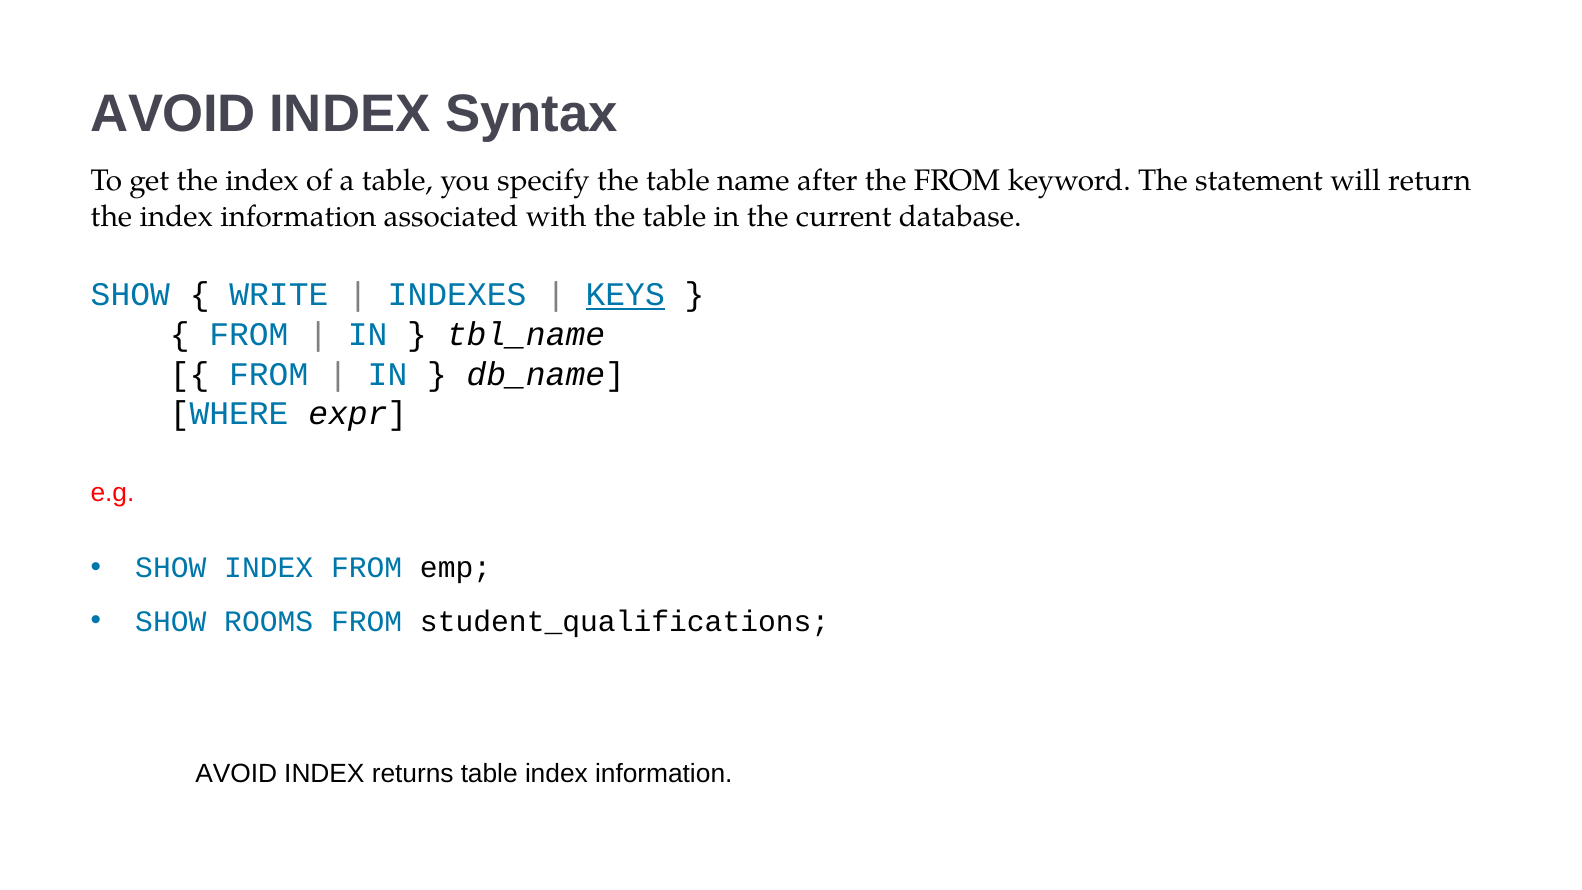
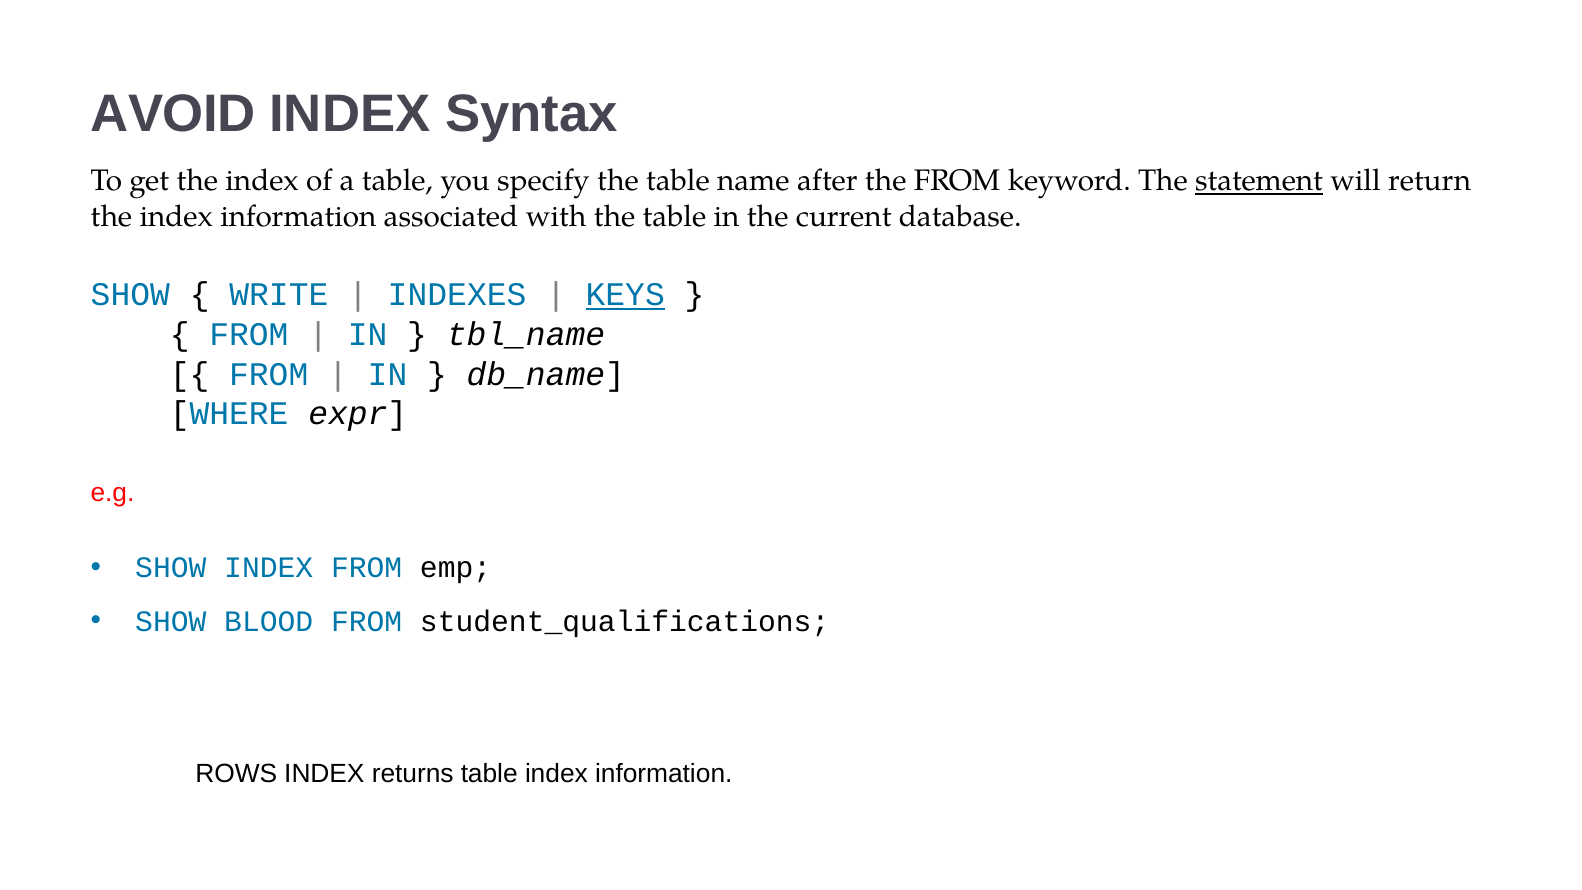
statement underline: none -> present (1259, 181)
ROOMS: ROOMS -> BLOOD (269, 621)
AVOID: AVOID -> ROWS (236, 774)
